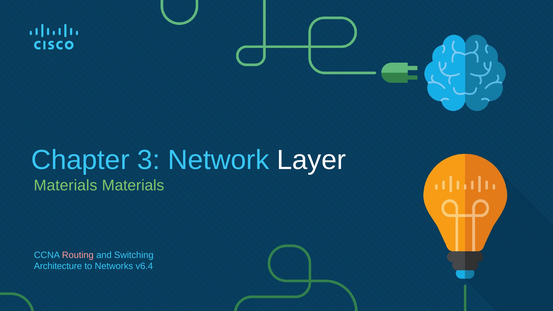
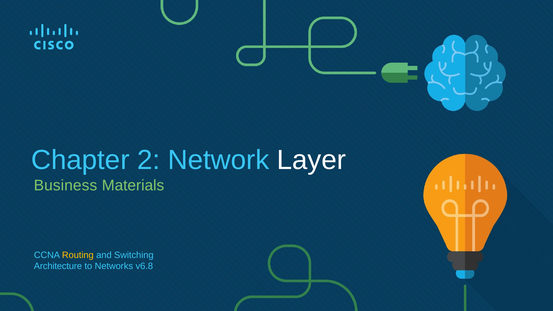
3: 3 -> 2 (149, 160)
Materials: Materials -> Business (65, 185)
Routing colour: pink -> yellow (78, 255)
v6.4: v6.4 -> v6.8 (144, 266)
